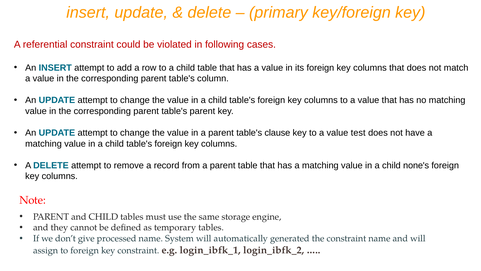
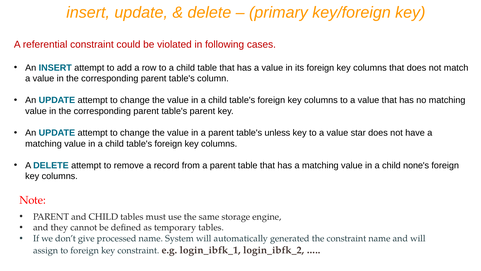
clause: clause -> unless (277, 133)
test: test -> star (358, 133)
